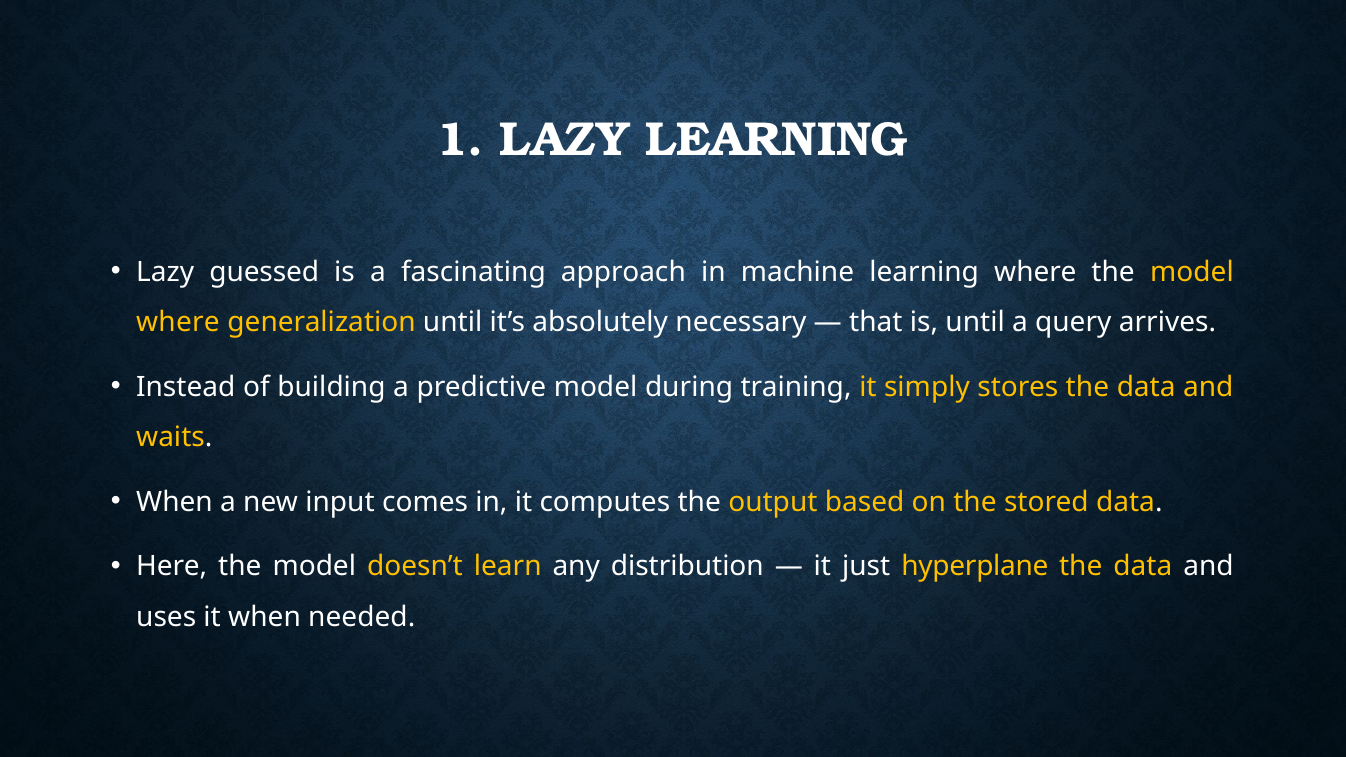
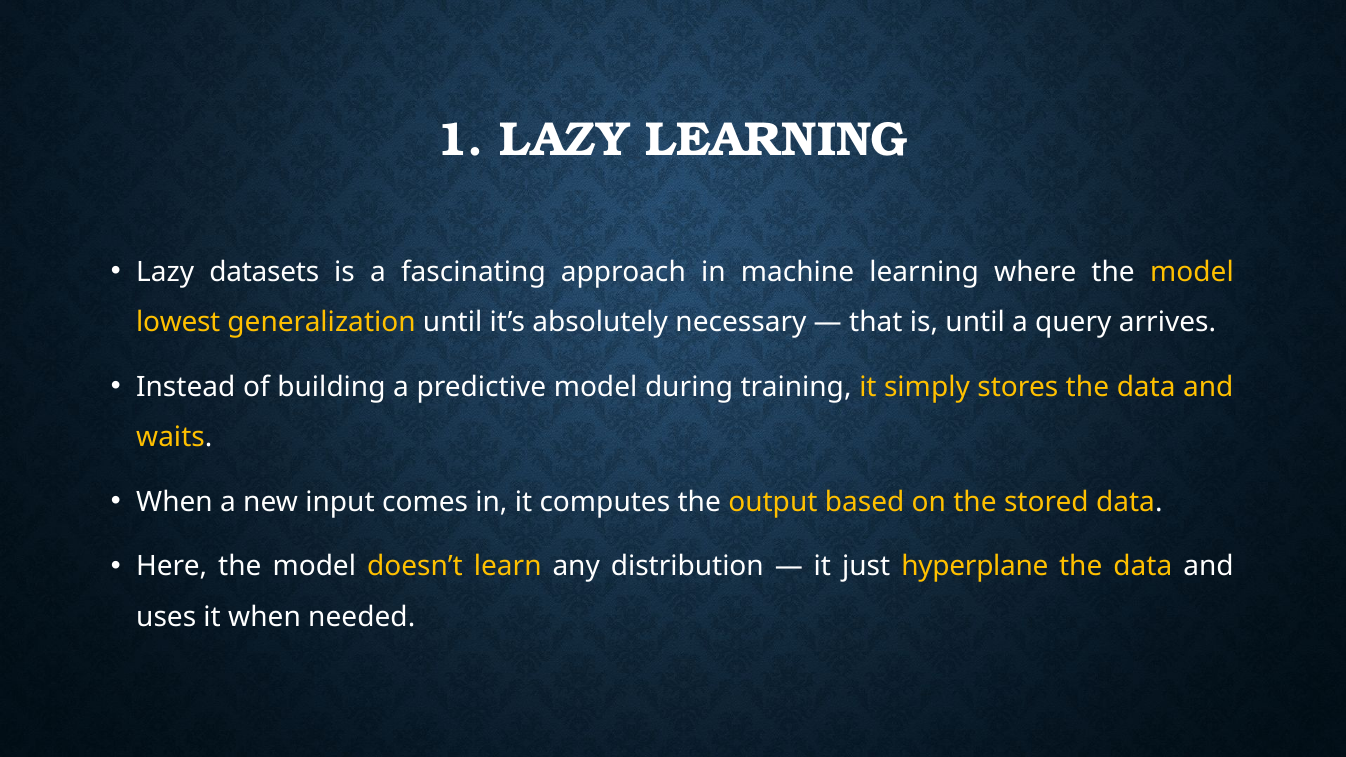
guessed: guessed -> datasets (264, 272)
where: where -> lowest (178, 323)
